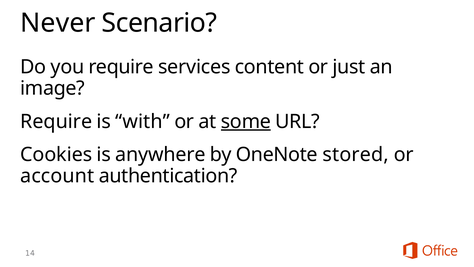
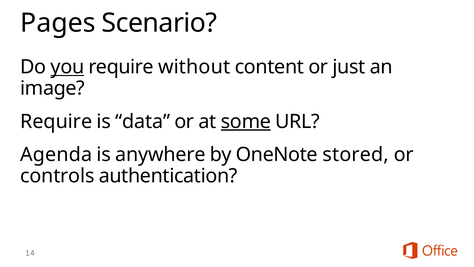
Never: Never -> Pages (58, 23)
you underline: none -> present (67, 67)
services: services -> without (194, 67)
with: with -> data (143, 121)
Cookies: Cookies -> Agenda (56, 155)
account: account -> controls (57, 176)
